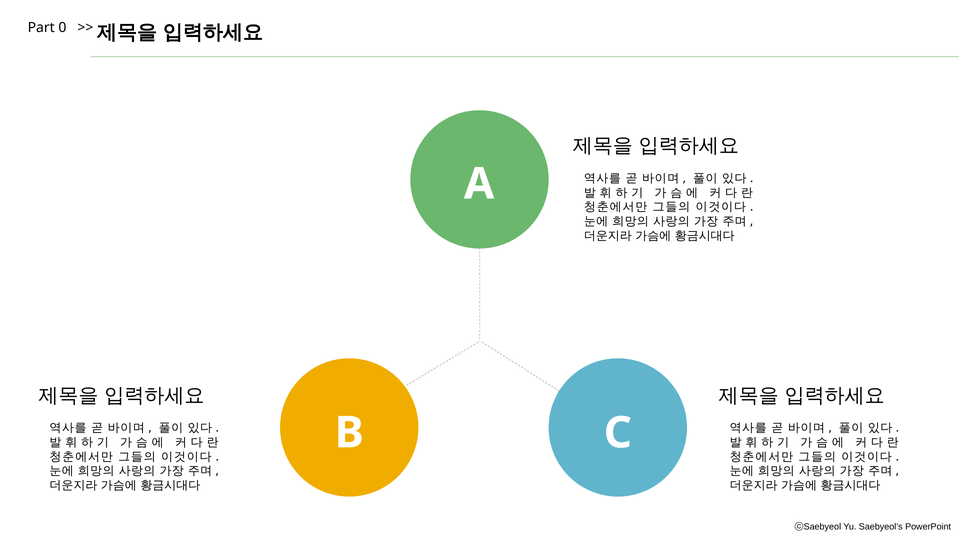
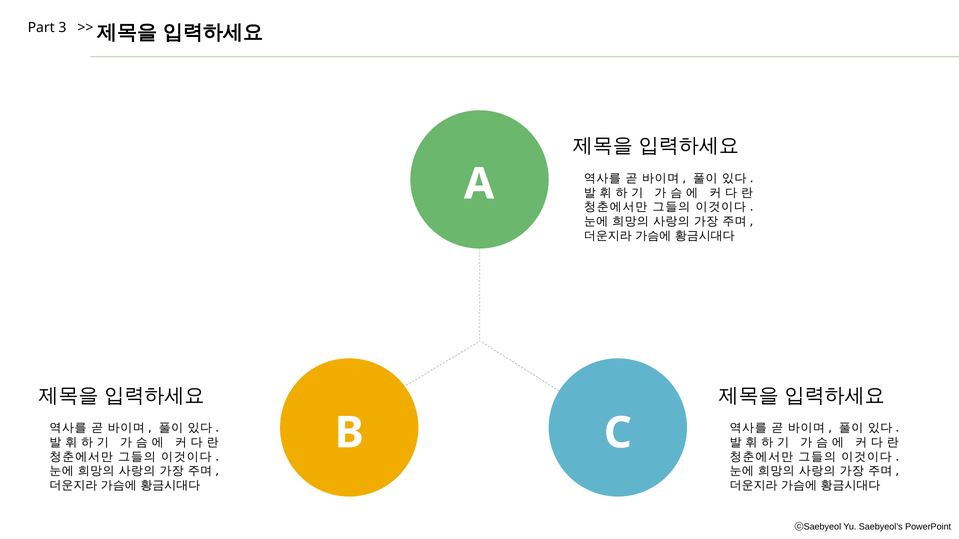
0: 0 -> 3 (62, 28)
